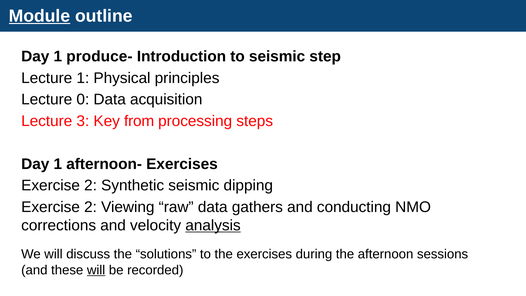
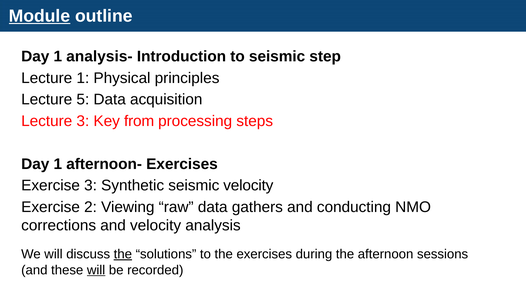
produce-: produce- -> analysis- (99, 56)
0: 0 -> 5 (83, 99)
2: 2 -> 3 (91, 185)
seismic dipping: dipping -> velocity (248, 185)
analysis underline: present -> none (213, 225)
the underline: none -> present (123, 254)
